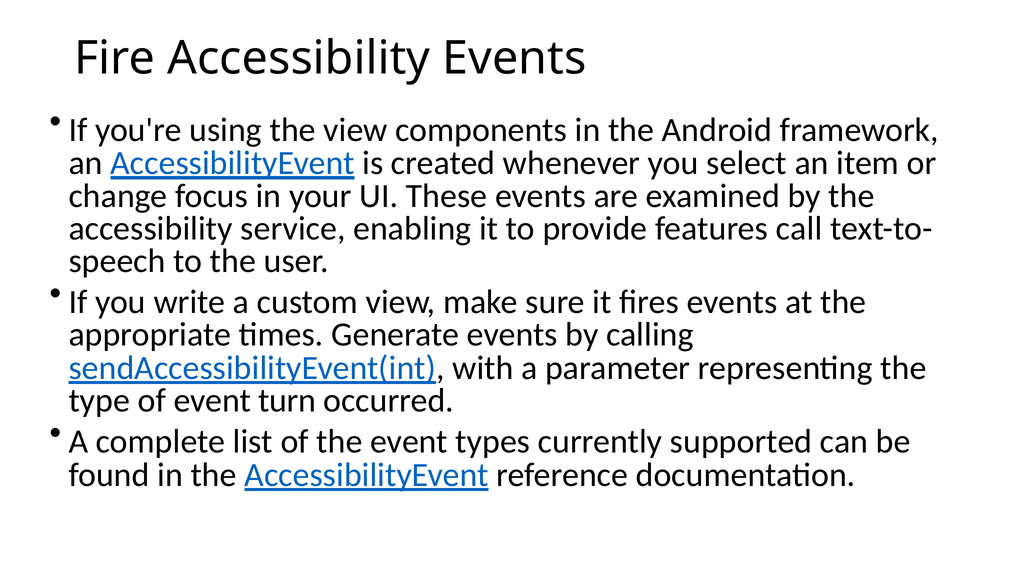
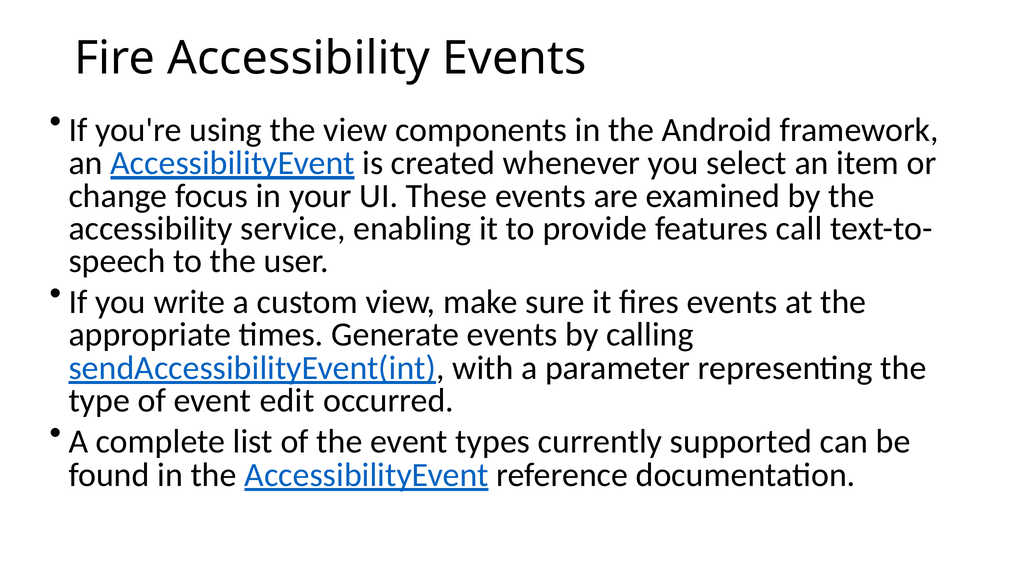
turn: turn -> edit (287, 400)
